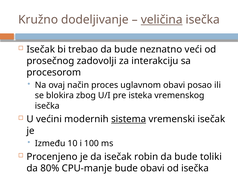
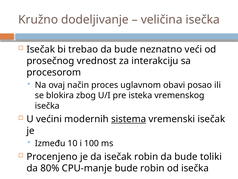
veličina underline: present -> none (162, 20)
zadovolji: zadovolji -> vrednost (97, 61)
bude obavi: obavi -> robin (152, 168)
